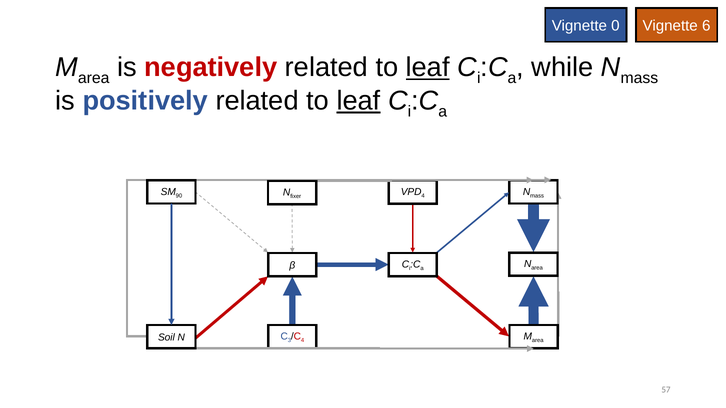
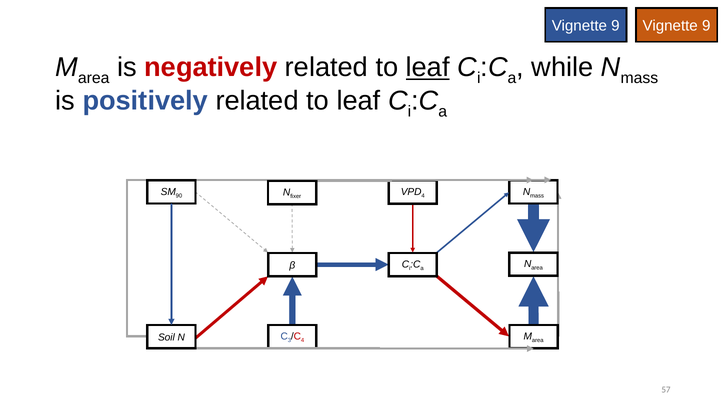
0: 0 -> 9 (615, 26)
6: 6 -> 9 (706, 26)
leaf underline: present -> none (358, 101)
